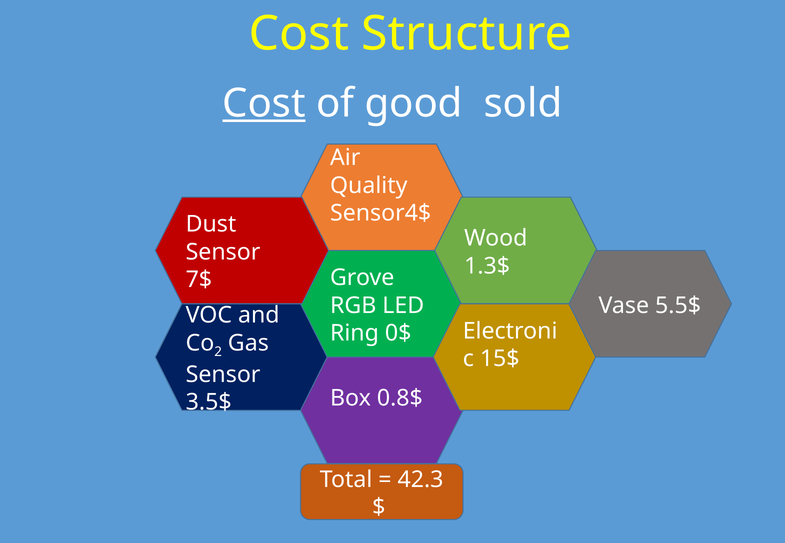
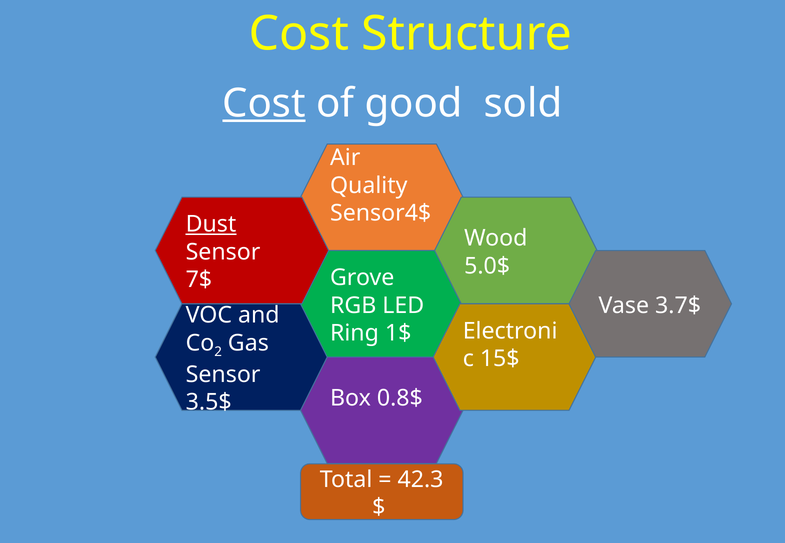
Dust underline: none -> present (211, 225)
1.3$: 1.3$ -> 5.0$ (487, 266)
5.5$: 5.5$ -> 3.7$ (678, 306)
0$: 0$ -> 1$ (398, 333)
